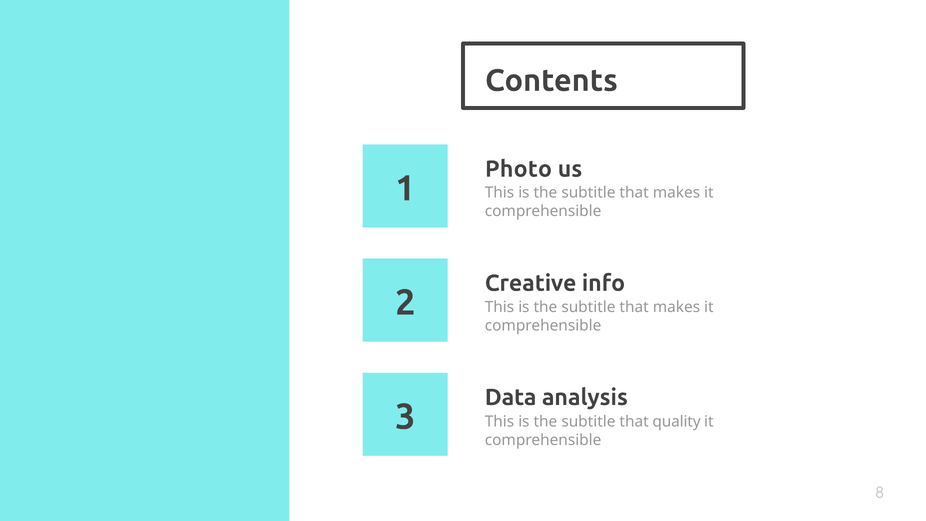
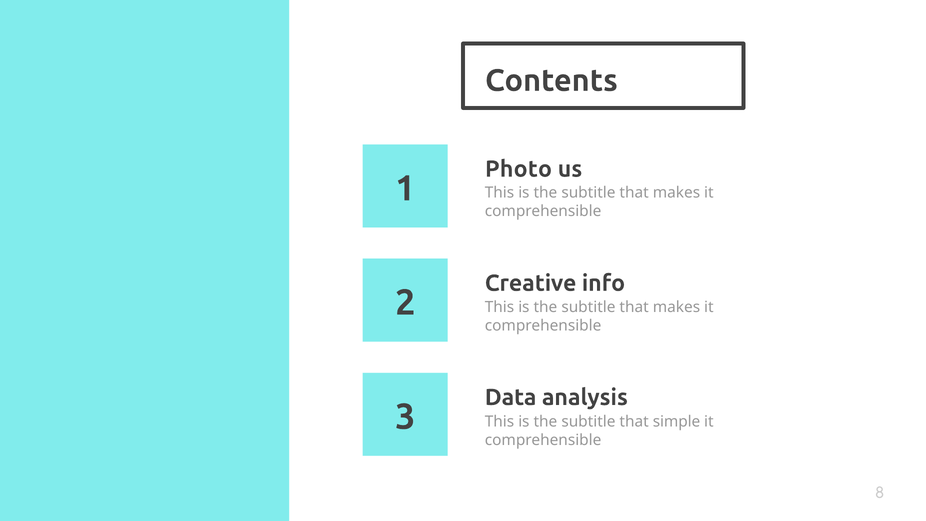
quality: quality -> simple (677, 421)
